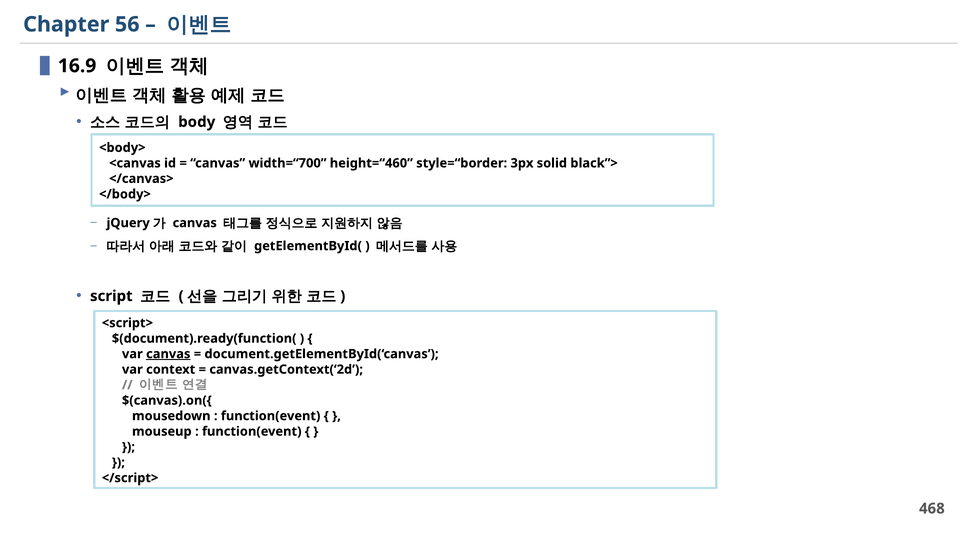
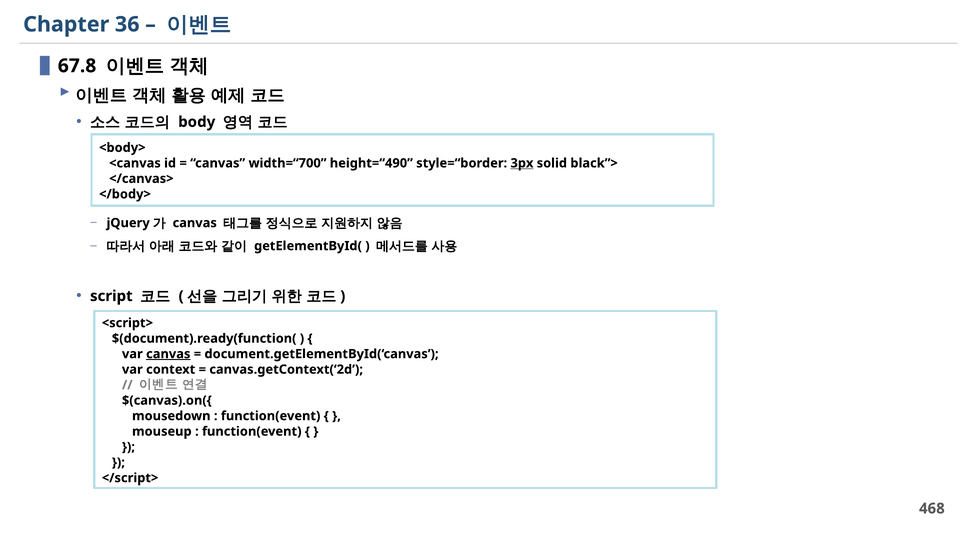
56: 56 -> 36 (127, 24)
16.9: 16.9 -> 67.8 (77, 66)
height=“460: height=“460 -> height=“490 (371, 163)
3px underline: none -> present (522, 163)
